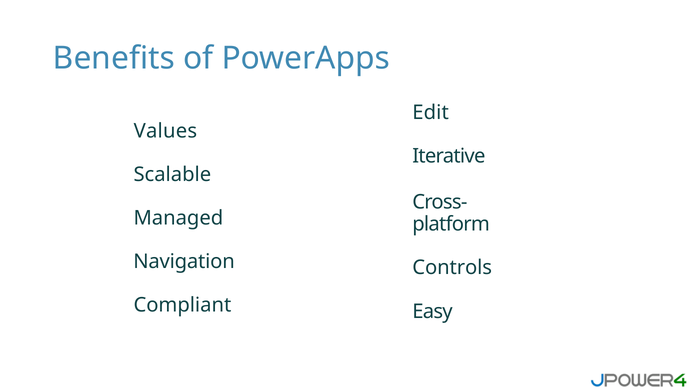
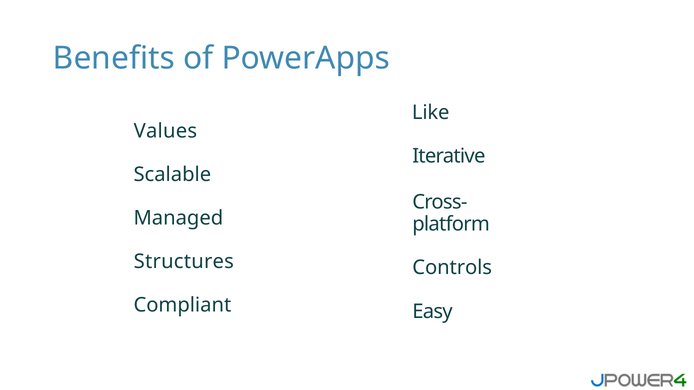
Edit: Edit -> Like (431, 112)
Navigation: Navigation -> Structures (184, 262)
